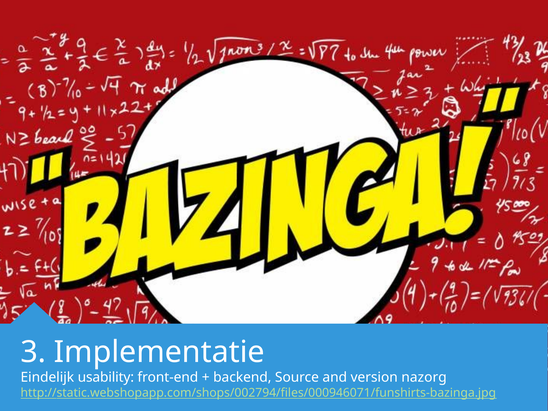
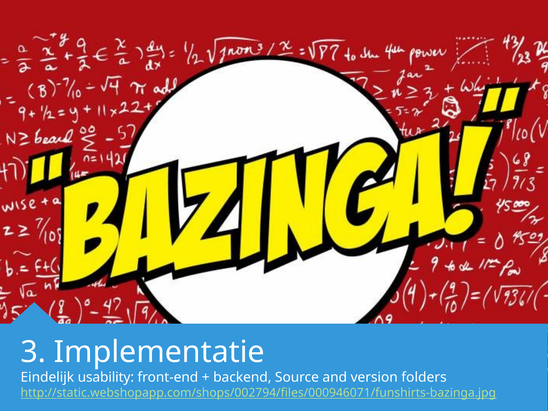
nazorg: nazorg -> folders (424, 377)
